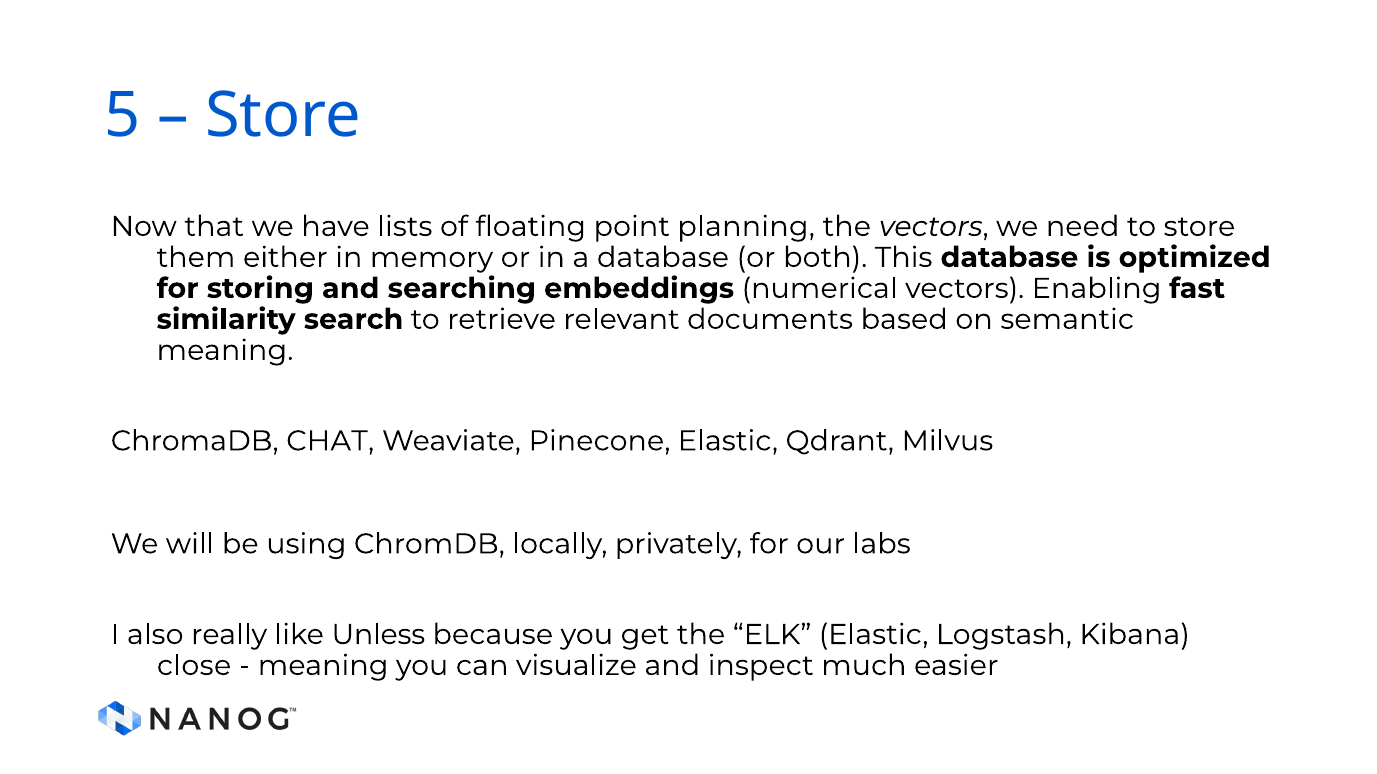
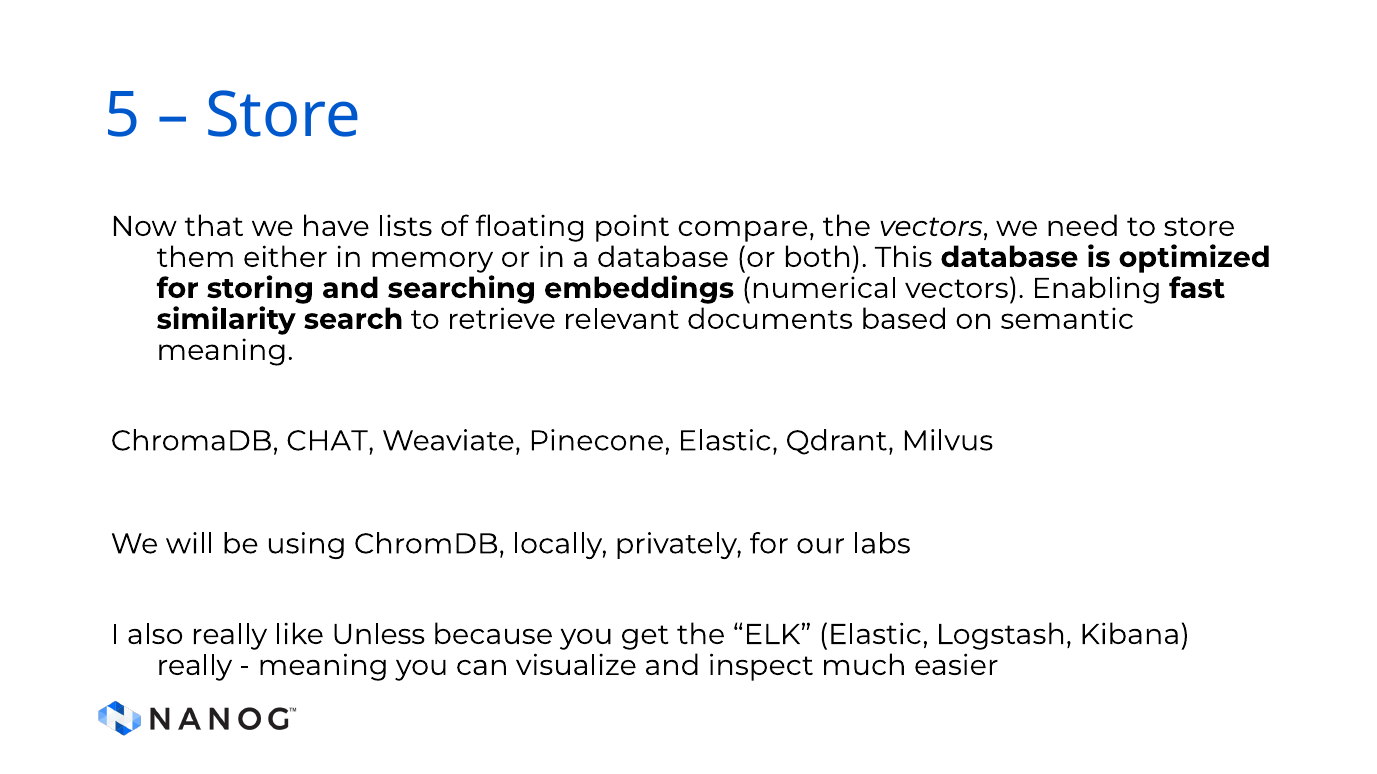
planning: planning -> compare (746, 227)
close: close -> really (194, 666)
